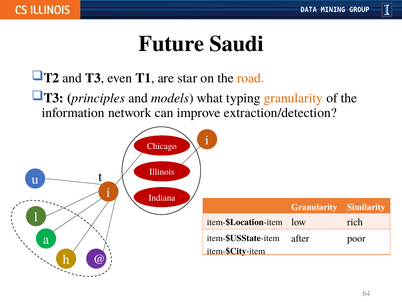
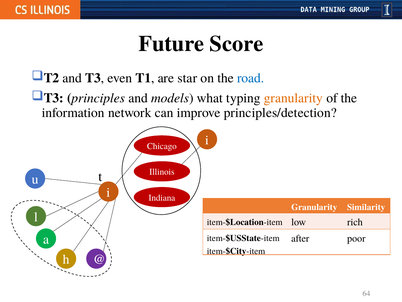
Saudi: Saudi -> Score (236, 44)
road colour: orange -> blue (251, 78)
extraction/detection: extraction/detection -> principles/detection (280, 112)
